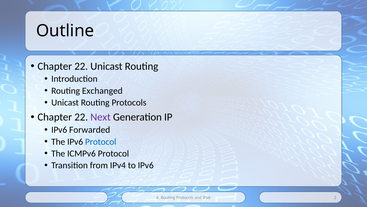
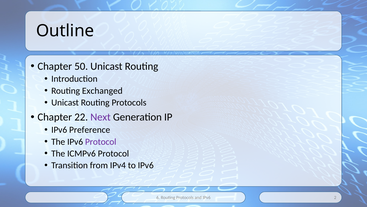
22: 22 -> 50 (81, 66)
Forwarded: Forwarded -> Preference (90, 130)
Protocol colour: blue -> purple (101, 141)
